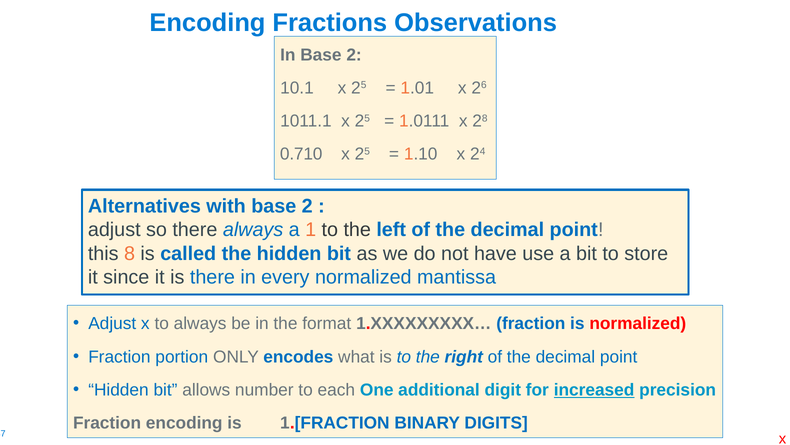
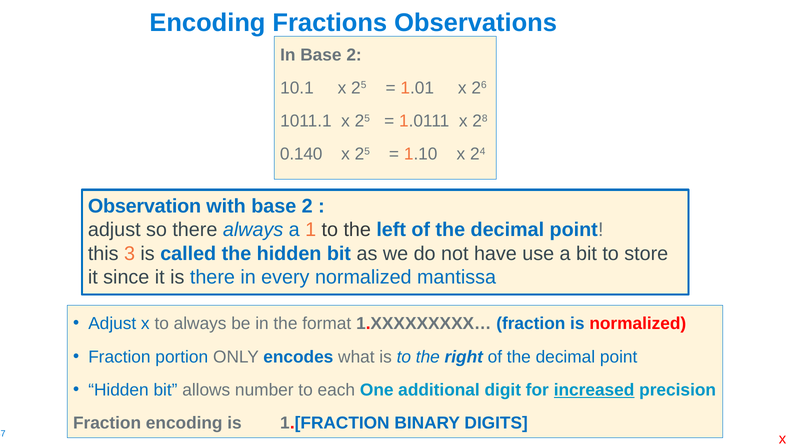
0.710: 0.710 -> 0.140 (301, 154)
Alternatives: Alternatives -> Observation (144, 206)
8: 8 -> 3 (130, 253)
